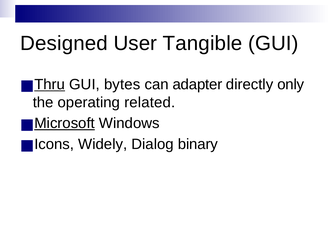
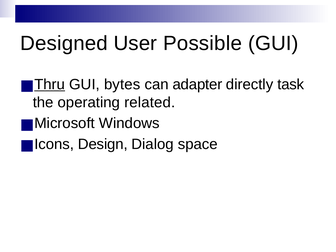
Tangible: Tangible -> Possible (203, 43)
only: only -> task (291, 84)
Microsoft underline: present -> none (65, 123)
Widely: Widely -> Design (103, 144)
binary: binary -> space (198, 144)
